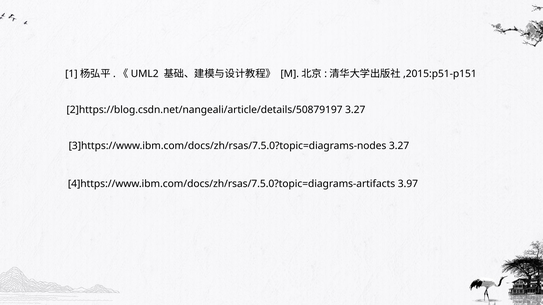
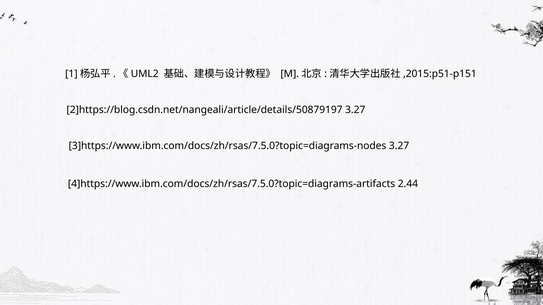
3.97: 3.97 -> 2.44 (408, 184)
